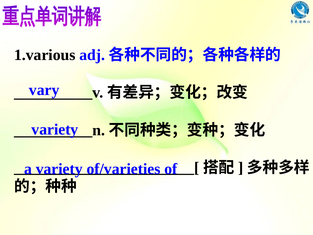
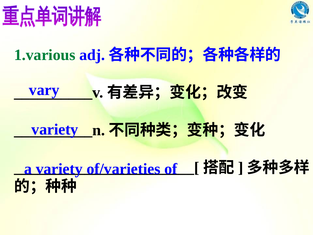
1.various colour: black -> green (45, 55)
